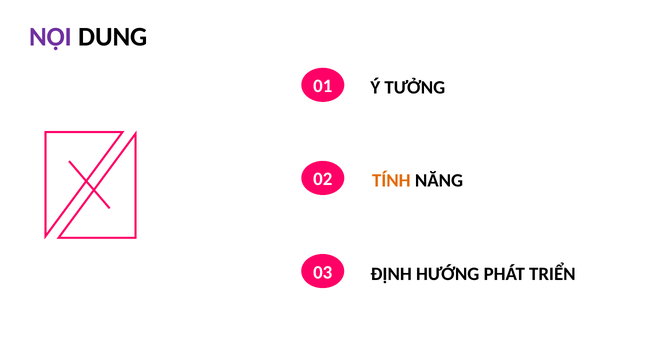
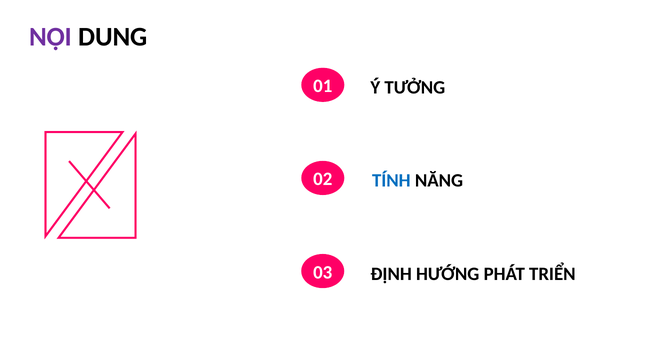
TÍNH colour: orange -> blue (391, 181)
